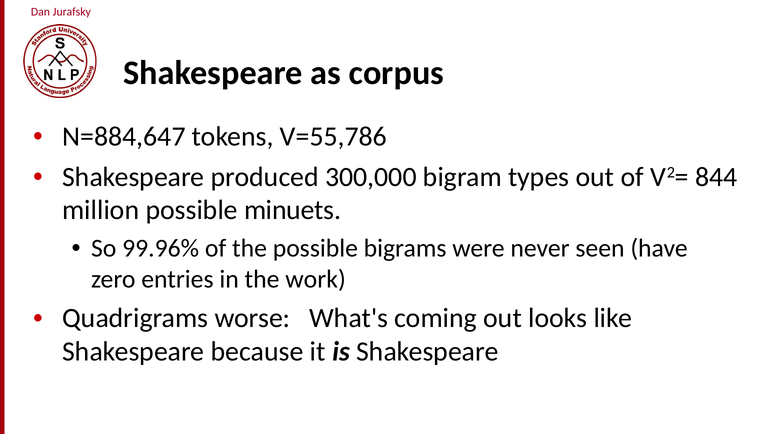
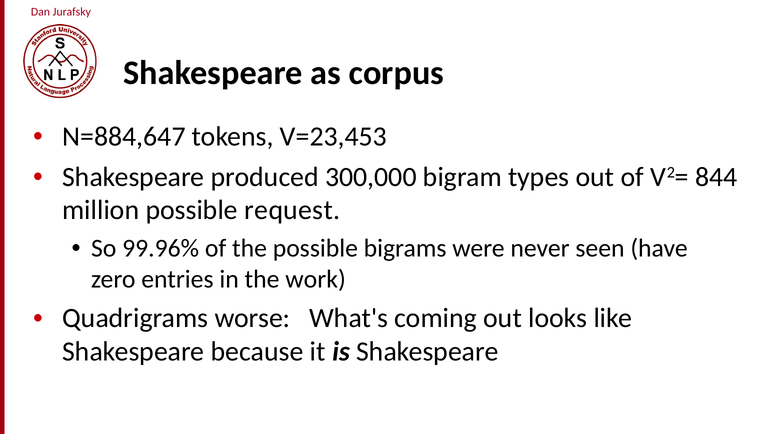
V=55,786: V=55,786 -> V=23,453 (333, 136)
minuets: minuets -> request (292, 210)
